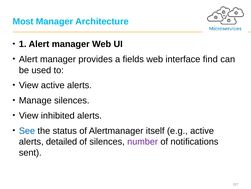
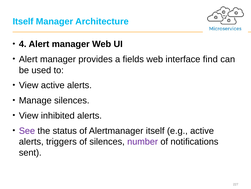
Most: Most -> Itself (23, 21)
1: 1 -> 4 (23, 44)
See colour: blue -> purple (27, 130)
detailed: detailed -> triggers (61, 141)
